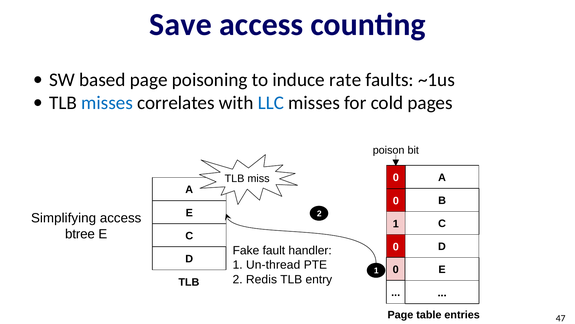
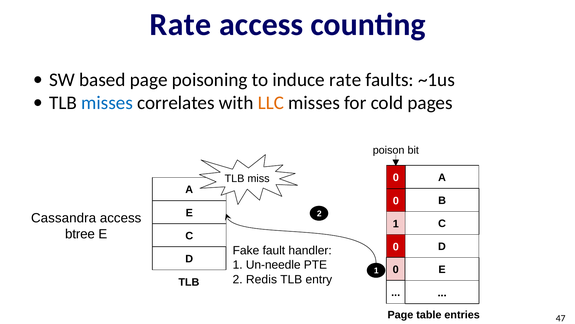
Save: Save -> Rate (180, 24)
LLC colour: blue -> orange (271, 103)
Simplifying: Simplifying -> Cassandra (64, 218)
Un-thread: Un-thread -> Un-needle (273, 265)
